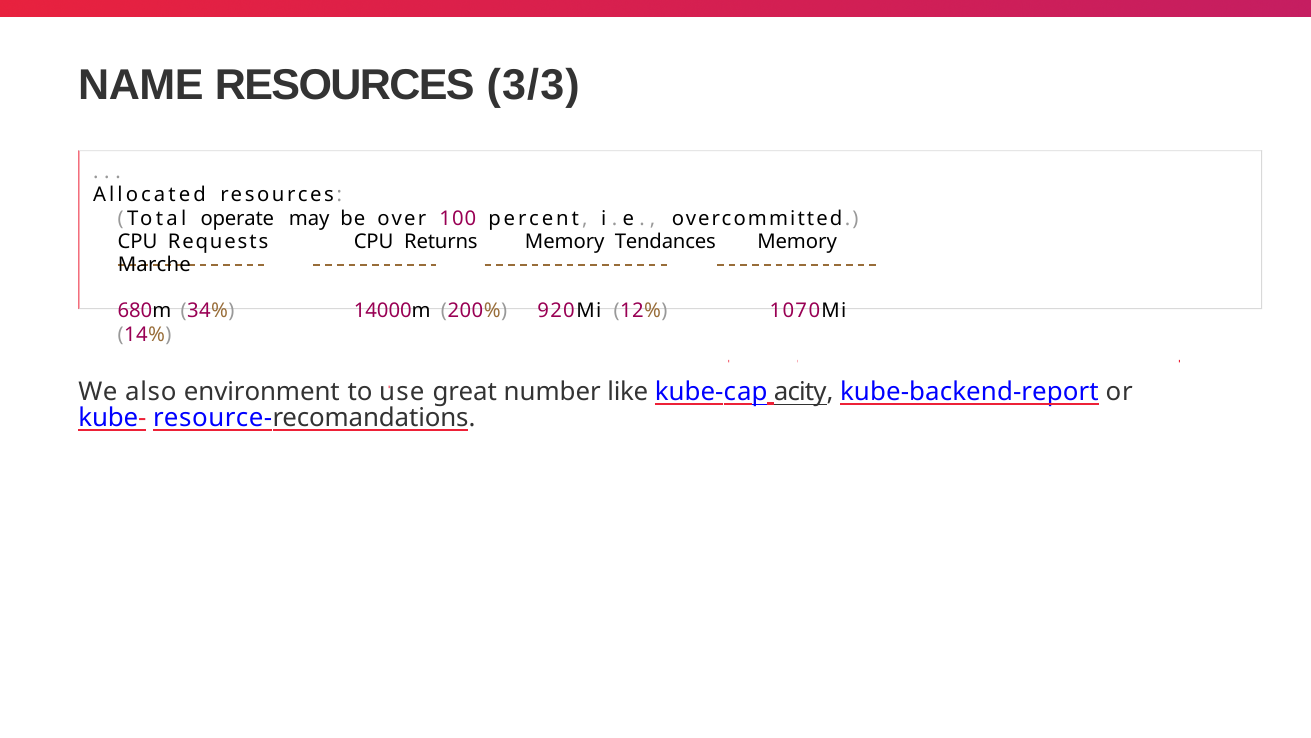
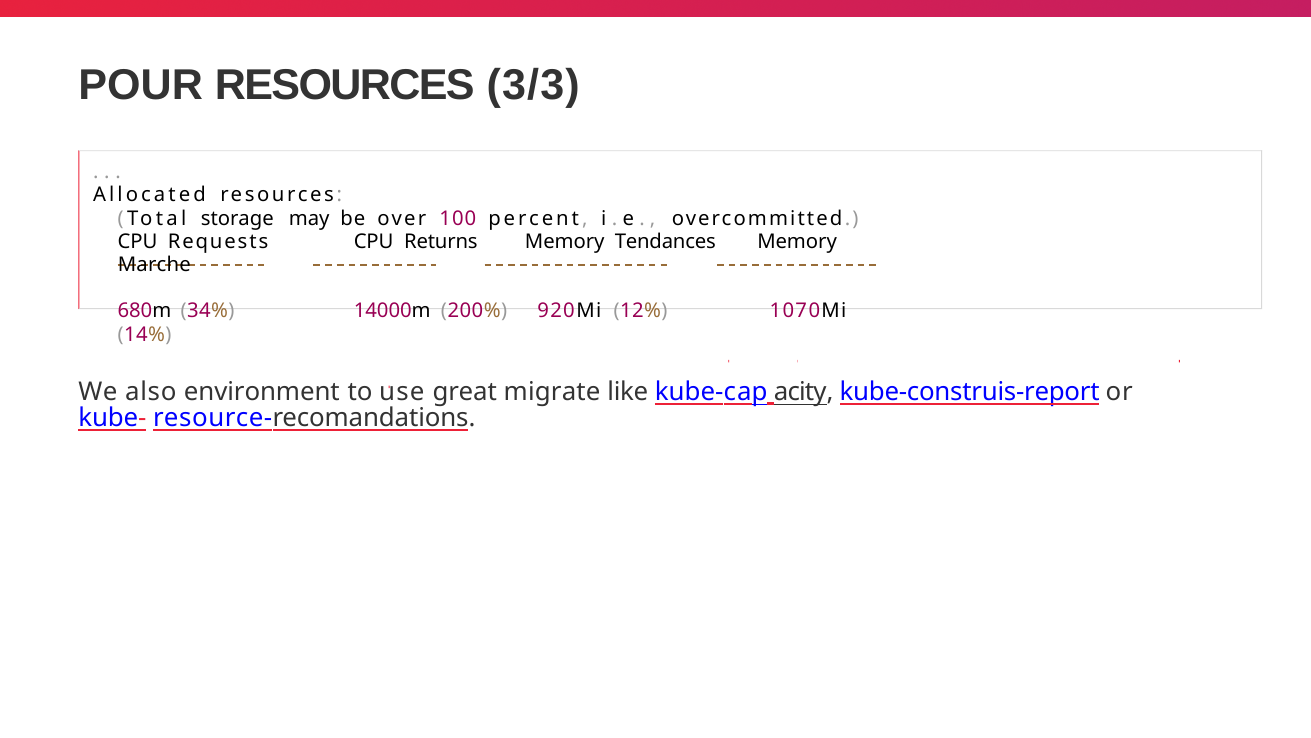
NAME: NAME -> POUR (141, 86)
operate: operate -> storage (237, 219)
number: number -> migrate (552, 393)
kube-backend-report: kube-backend-report -> kube-construis-report (970, 393)
